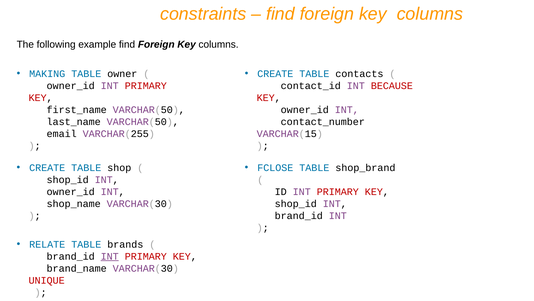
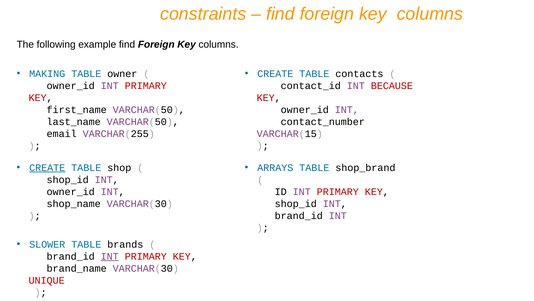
CREATE underline: none -> present (47, 167)
FCLOSE: FCLOSE -> ARRAYS (275, 167)
RELATE: RELATE -> SLOWER (47, 244)
